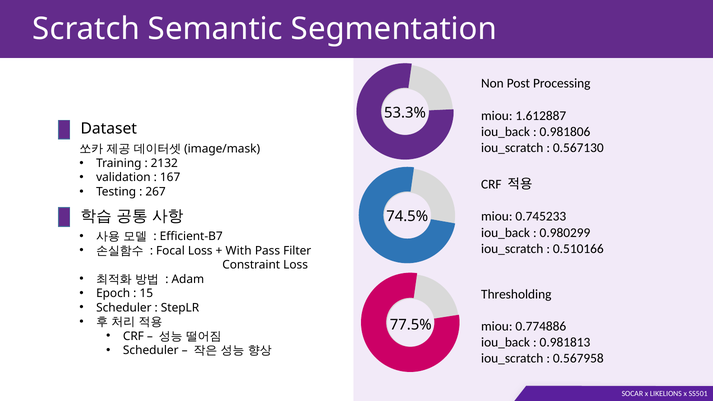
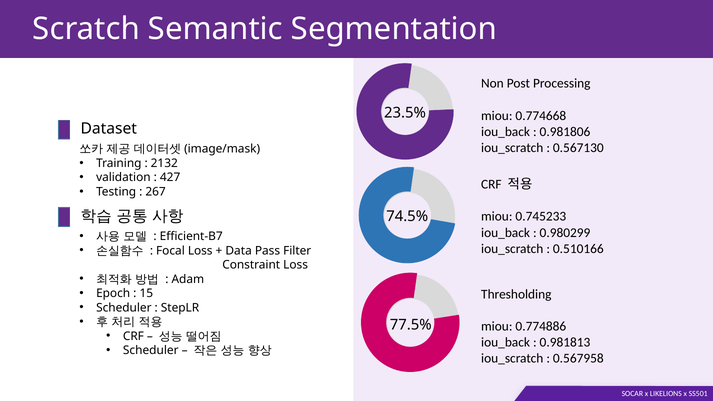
53.3%: 53.3% -> 23.5% (405, 113)
1.612887: 1.612887 -> 0.774668 (541, 116)
167: 167 -> 427 (170, 178)
With: With -> Data (239, 251)
